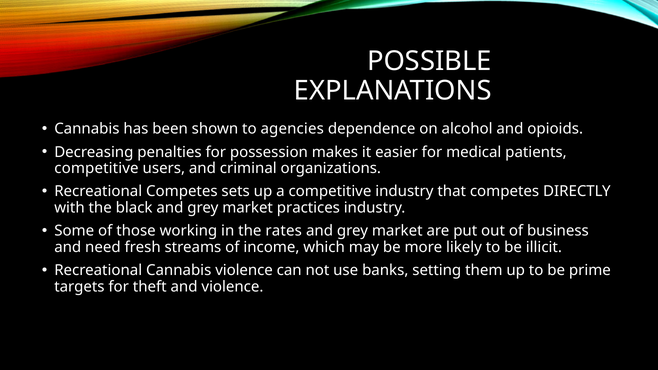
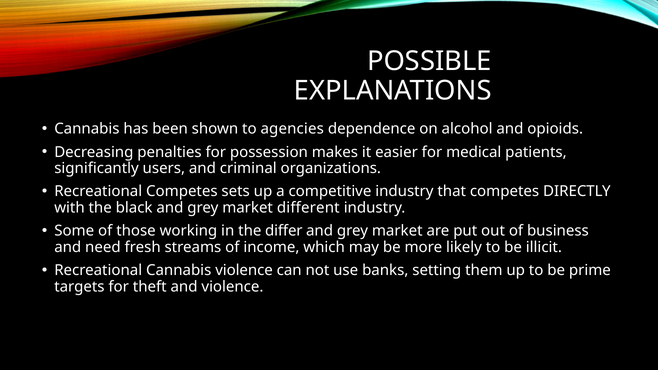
competitive: competitive -> significantly (97, 168)
practices: practices -> different (308, 208)
rates: rates -> differ (284, 231)
